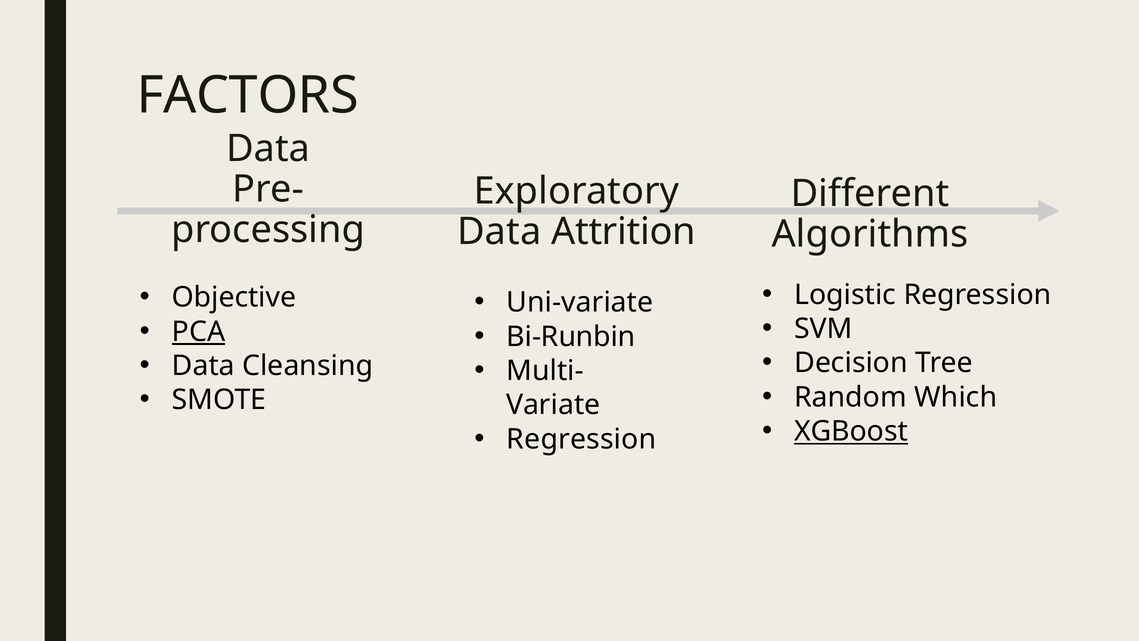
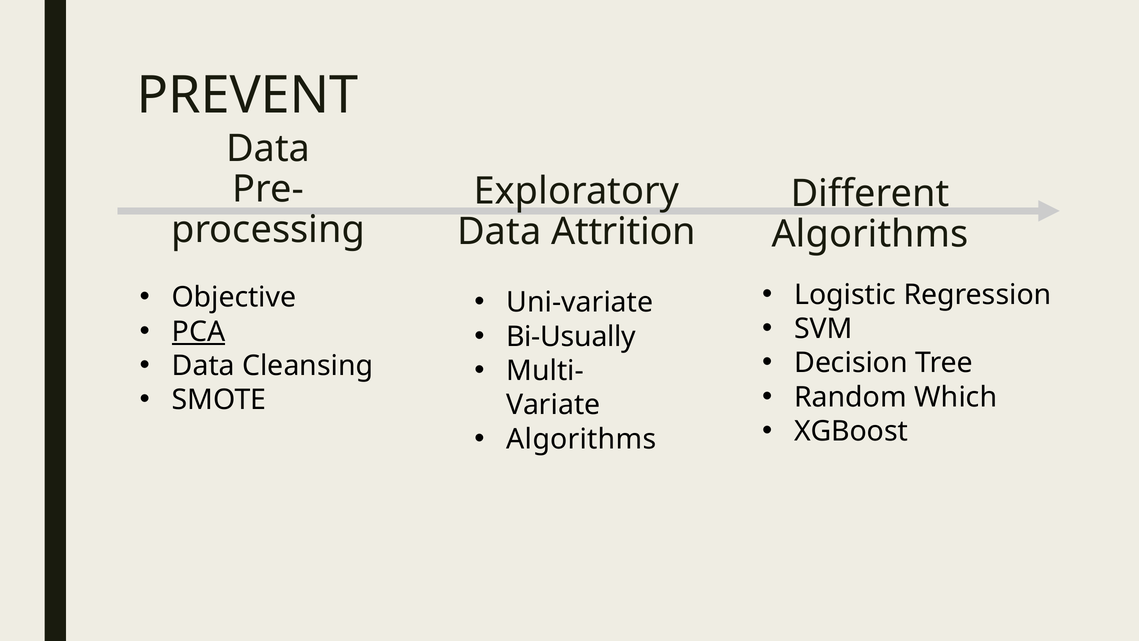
FACTORS: FACTORS -> PREVENT (248, 96)
Bi-Runbin: Bi-Runbin -> Bi-Usually (571, 337)
XGBoost underline: present -> none (851, 431)
Regression: Regression -> Algorithms (581, 439)
